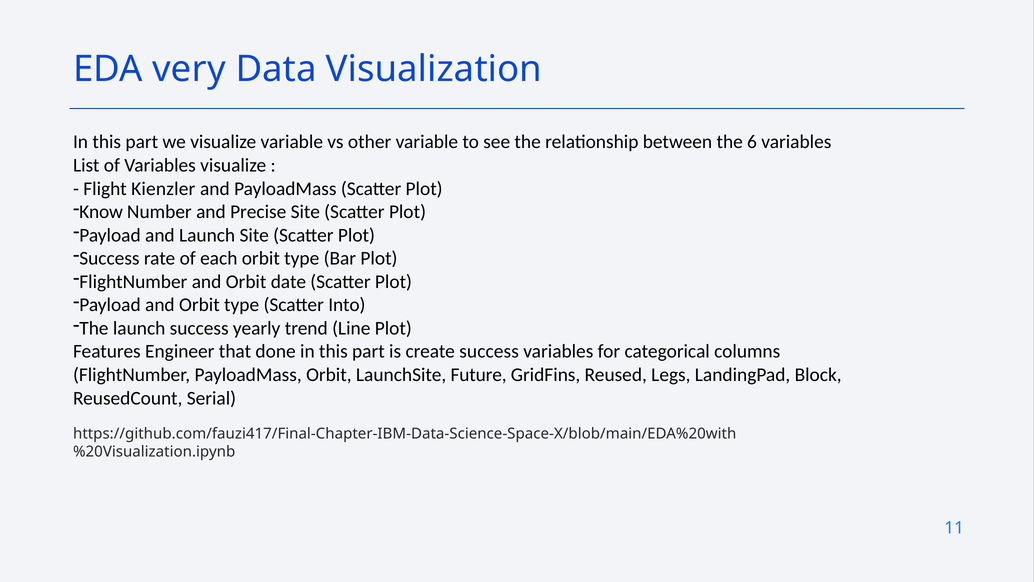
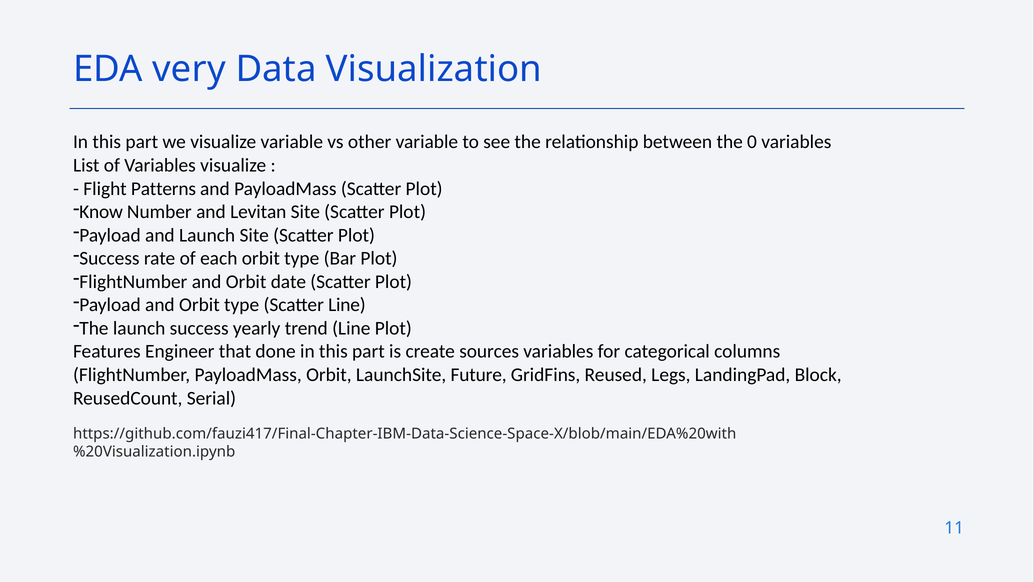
6: 6 -> 0 (752, 142)
Kienzler: Kienzler -> Patterns (163, 189)
Precise: Precise -> Levitan (258, 212)
Scatter Into: Into -> Line (347, 305)
create success: success -> sources (489, 351)
